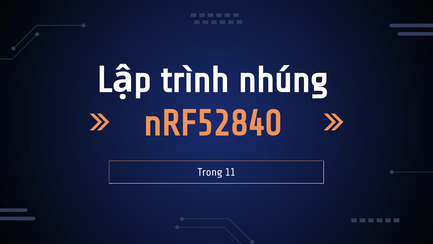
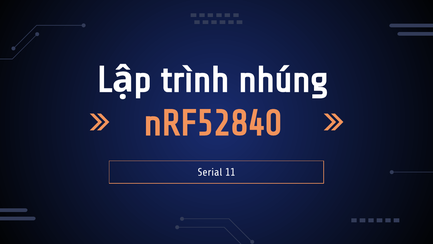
Trong: Trong -> Serial (210, 172)
